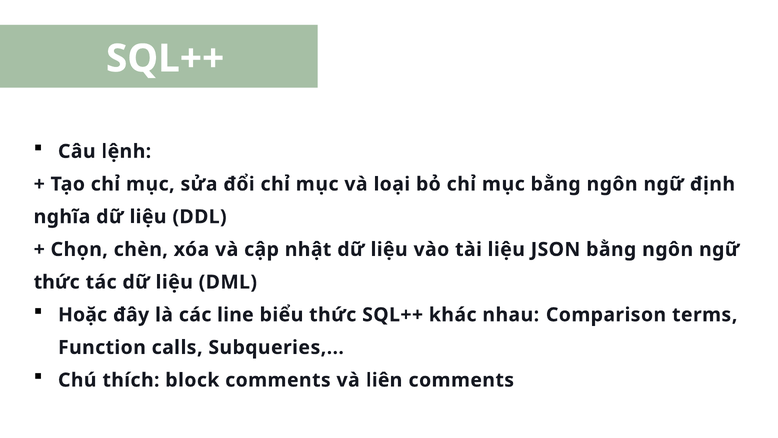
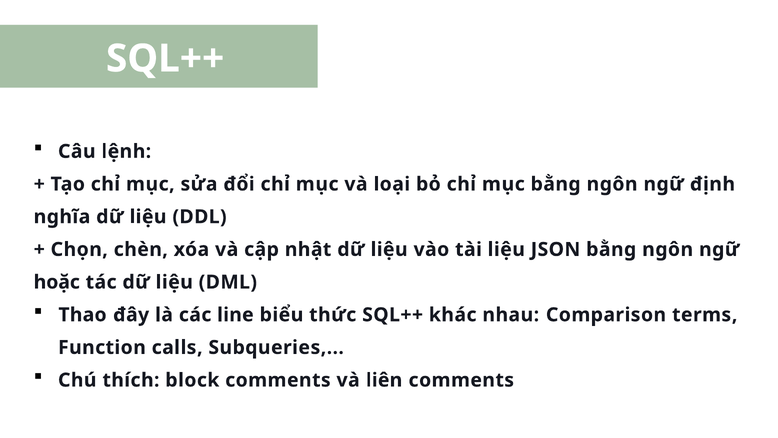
thức: thức -> hoặc (57, 282)
Hoặc: Hoặc -> Thao (83, 315)
